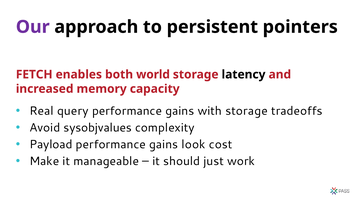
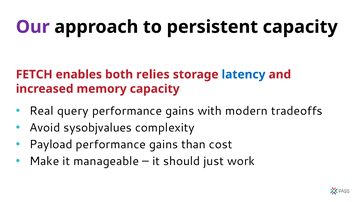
persistent pointers: pointers -> capacity (300, 27)
world: world -> relies (153, 74)
latency colour: black -> blue (244, 74)
with storage: storage -> modern (247, 111)
look: look -> than (194, 144)
